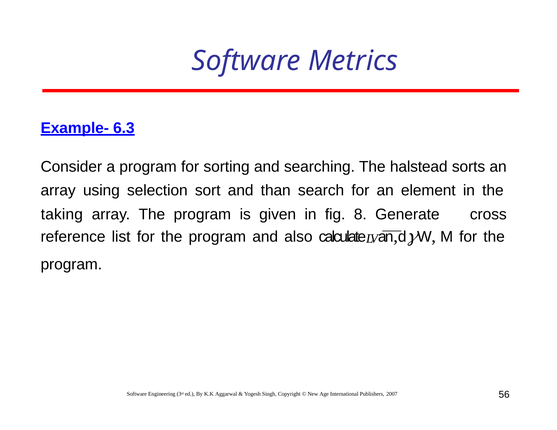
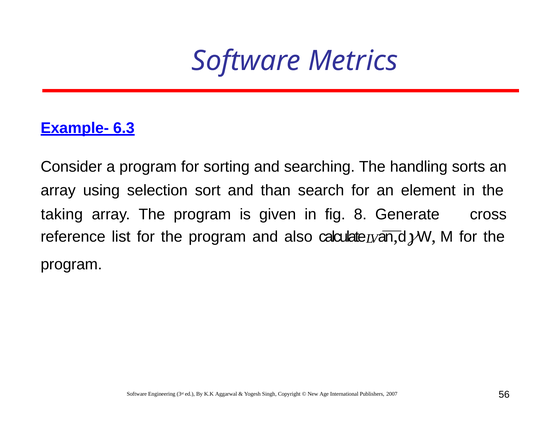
halstead: halstead -> handling (419, 167)
